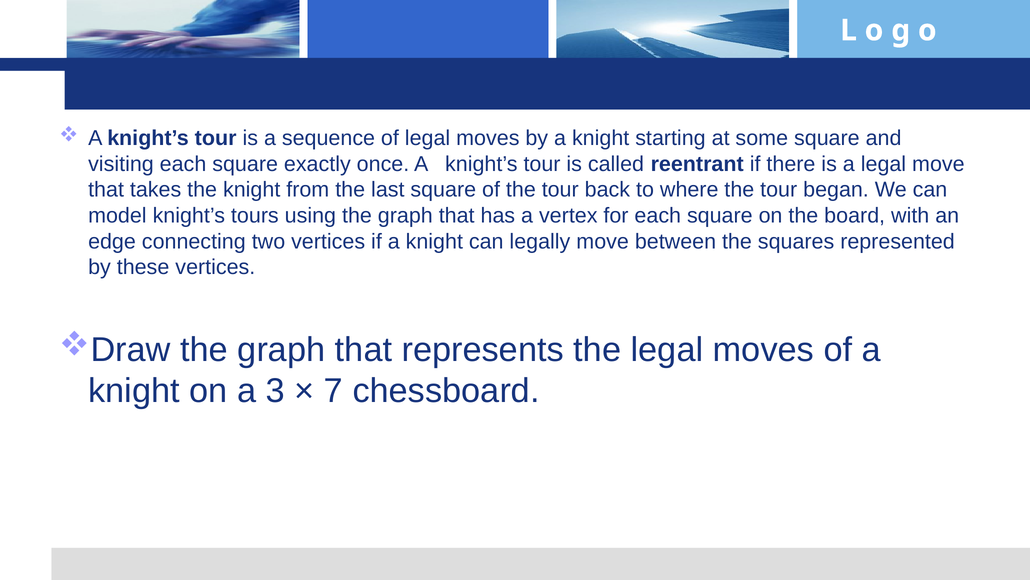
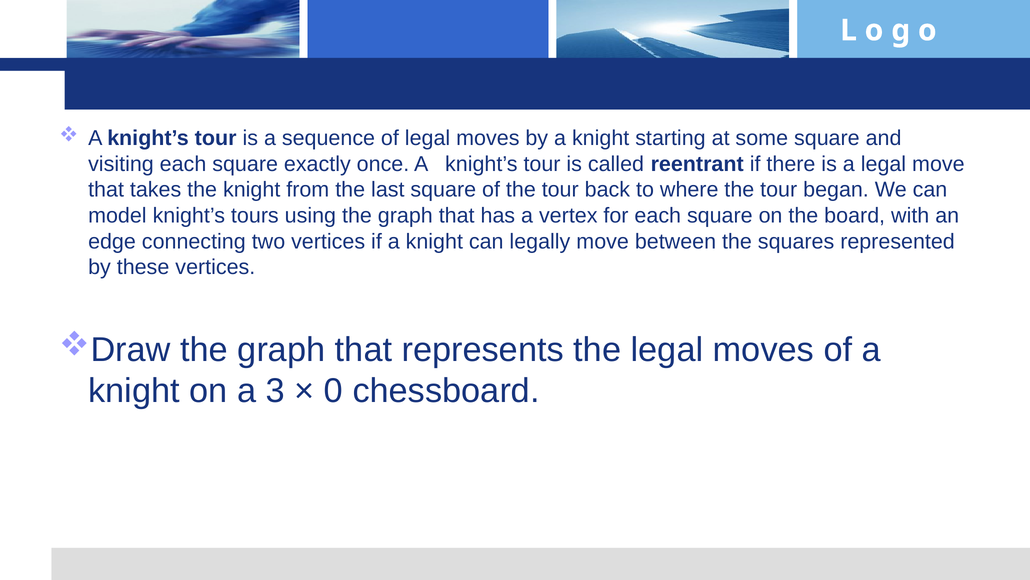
7: 7 -> 0 (333, 391)
